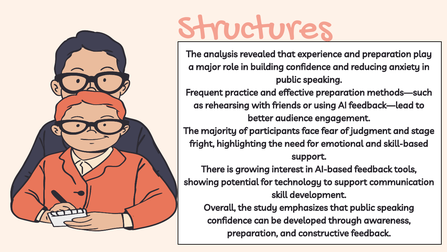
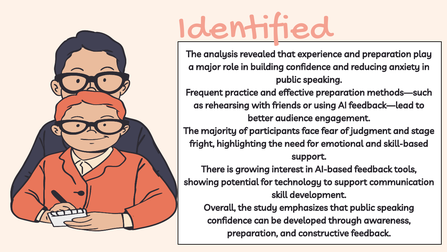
Structures: Structures -> Identified (255, 25)
